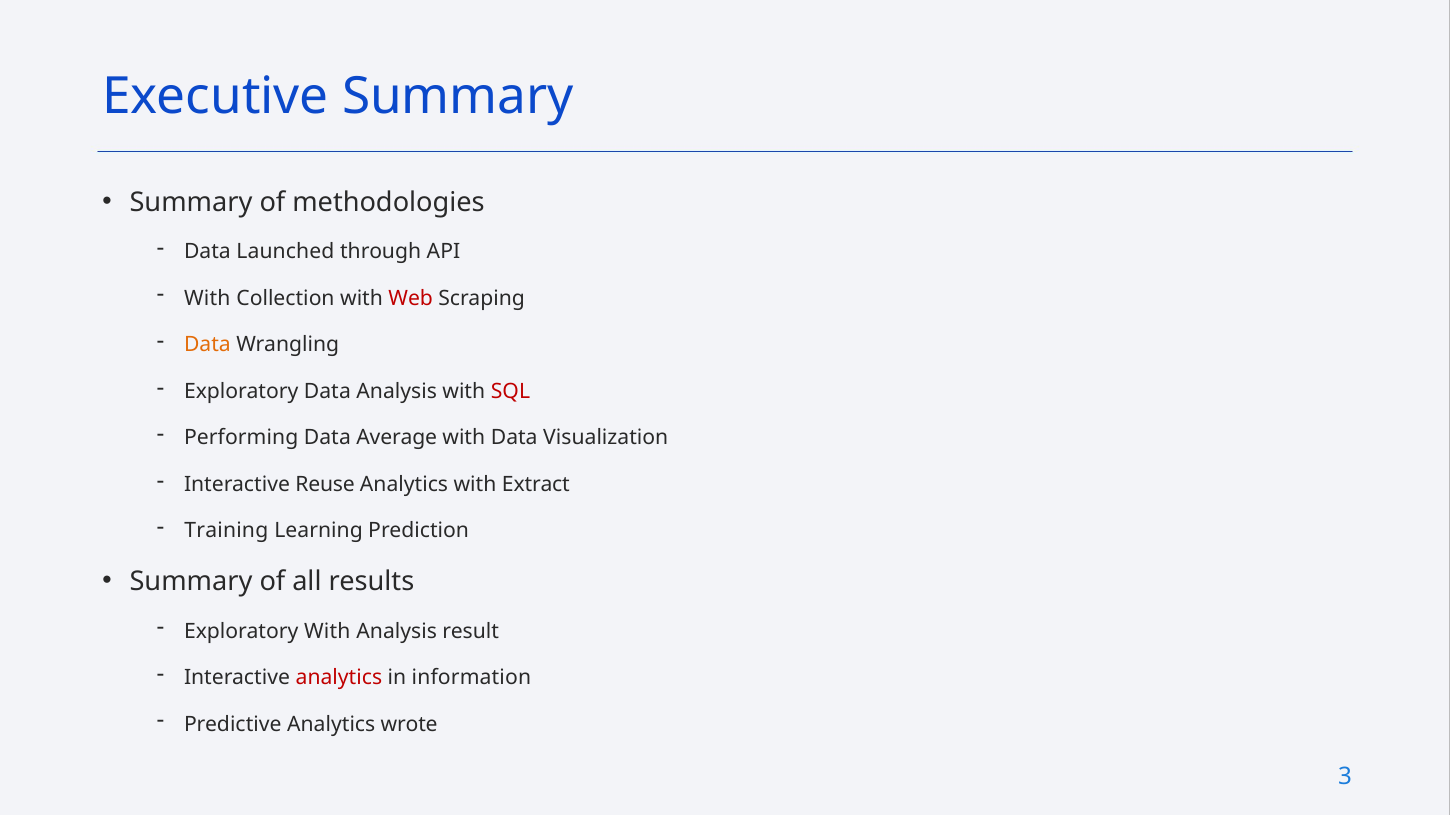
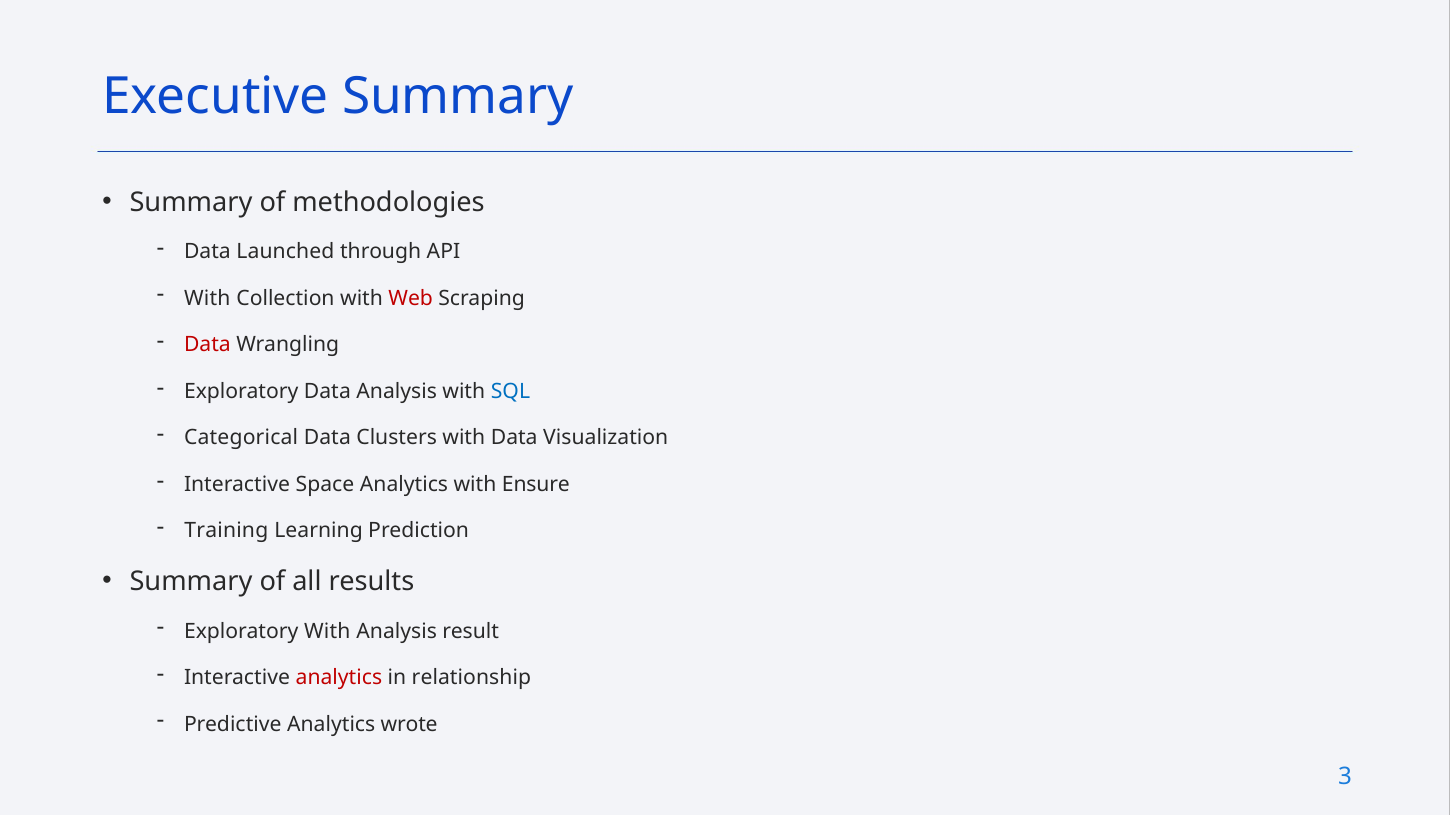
Data colour: orange -> red (207, 345)
SQL colour: red -> blue (510, 392)
Performing: Performing -> Categorical (241, 438)
Average: Average -> Clusters (397, 438)
Reuse: Reuse -> Space (325, 485)
Extract: Extract -> Ensure (536, 485)
information: information -> relationship (471, 678)
